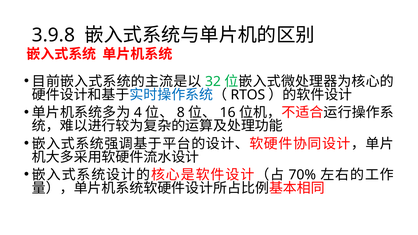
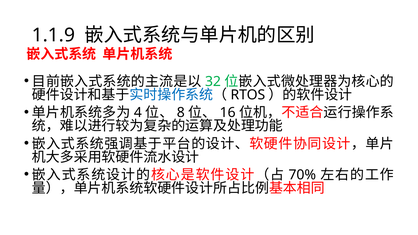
3.9.8: 3.9.8 -> 1.1.9 (53, 35)
